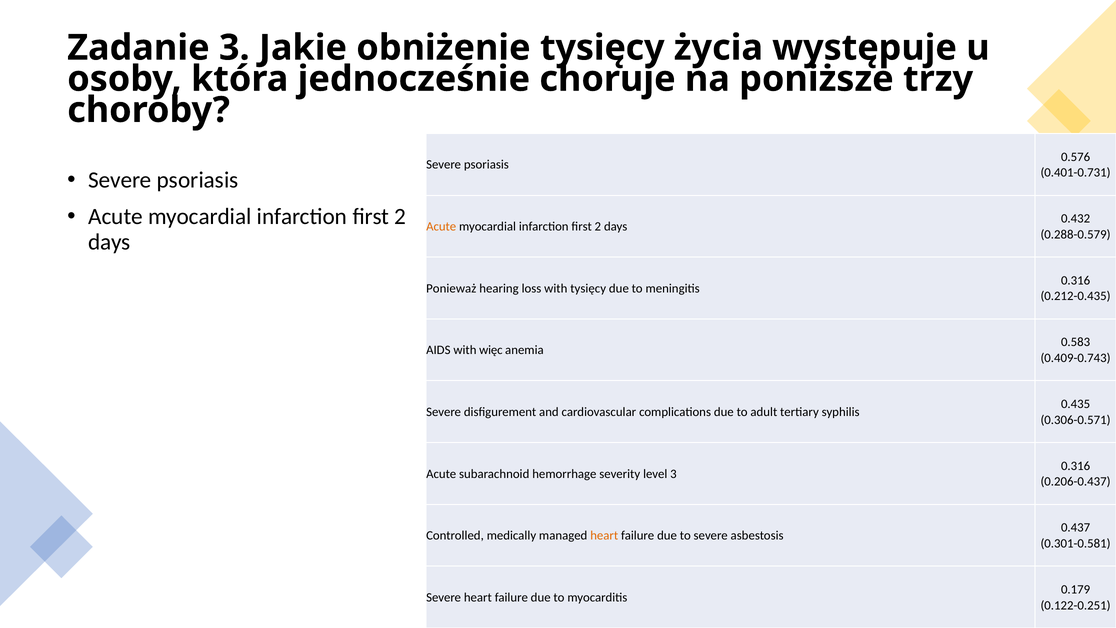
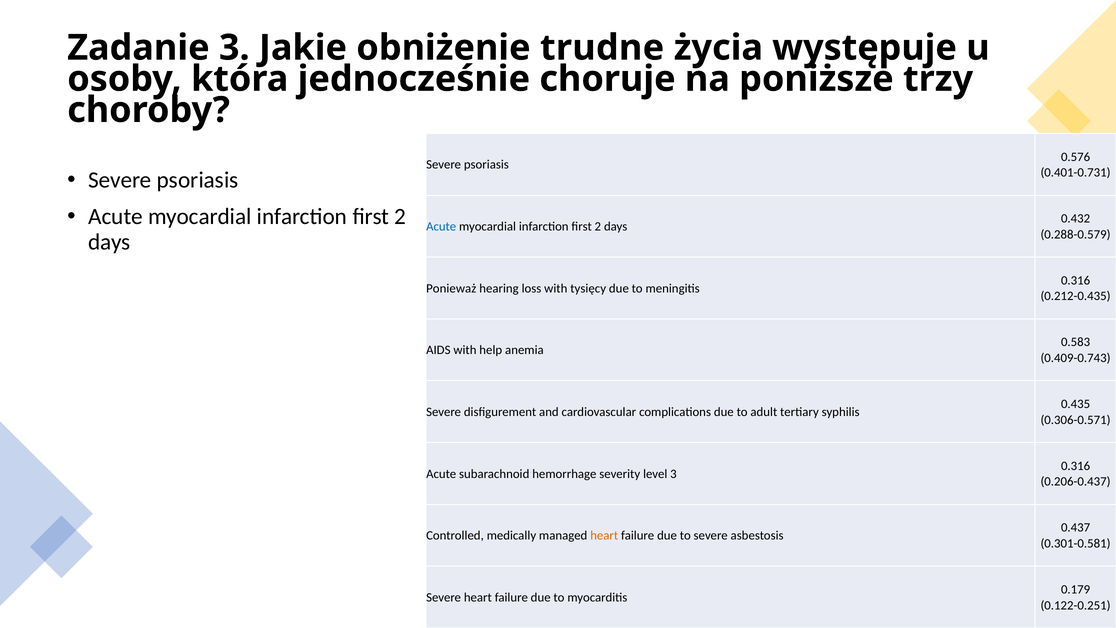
obniżenie tysięcy: tysięcy -> trudne (602, 48)
Acute colour: orange -> blue (441, 226)
więc: więc -> help (491, 350)
